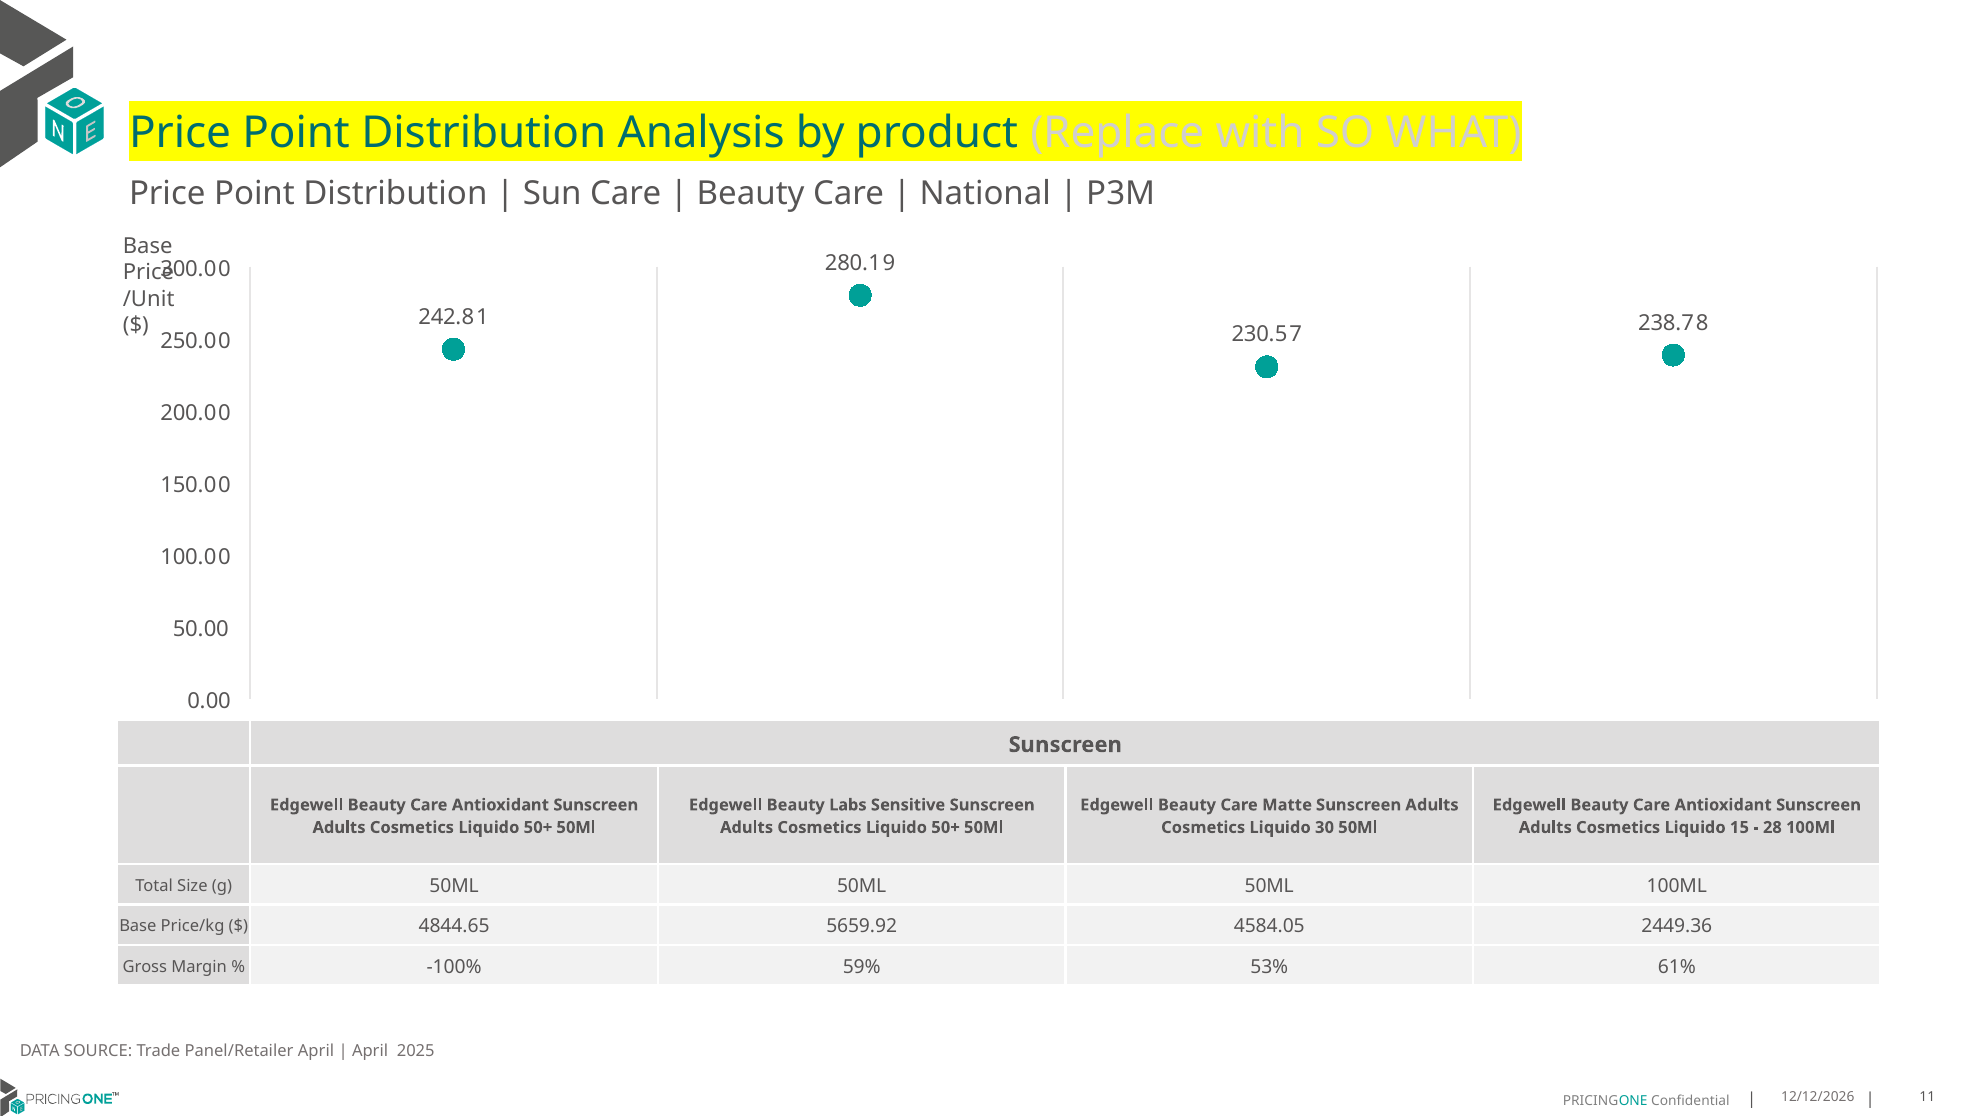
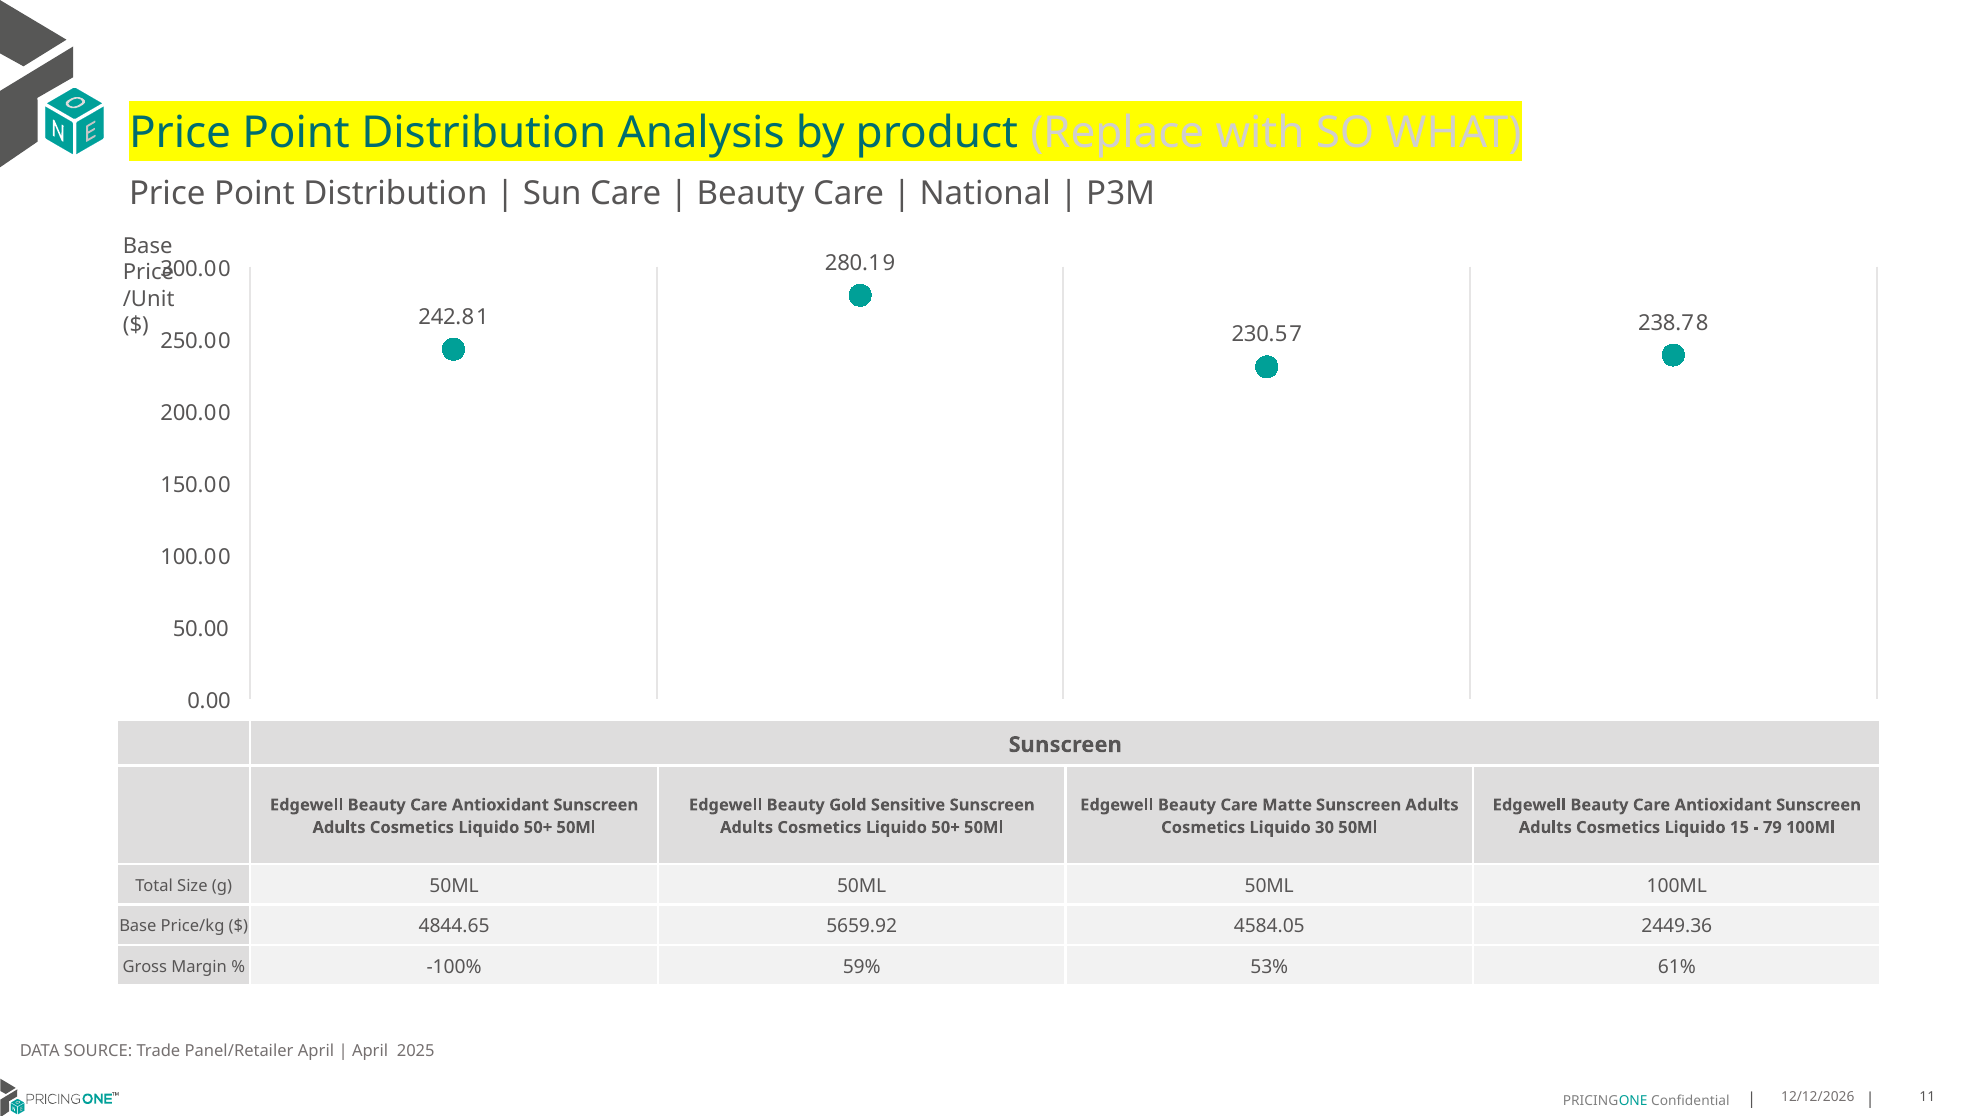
Labs: Labs -> Gold (848, 805)
28: 28 -> 79 (1772, 828)
